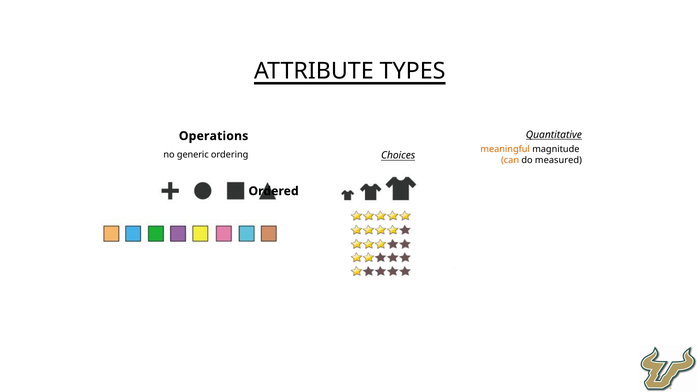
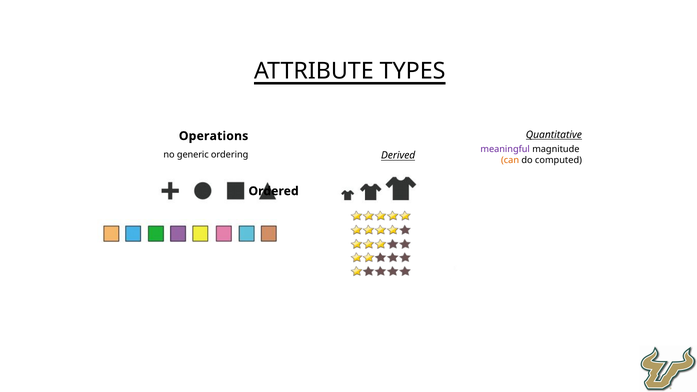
meaningful colour: orange -> purple (505, 149)
Choices: Choices -> Derived (398, 155)
measured: measured -> computed (558, 160)
